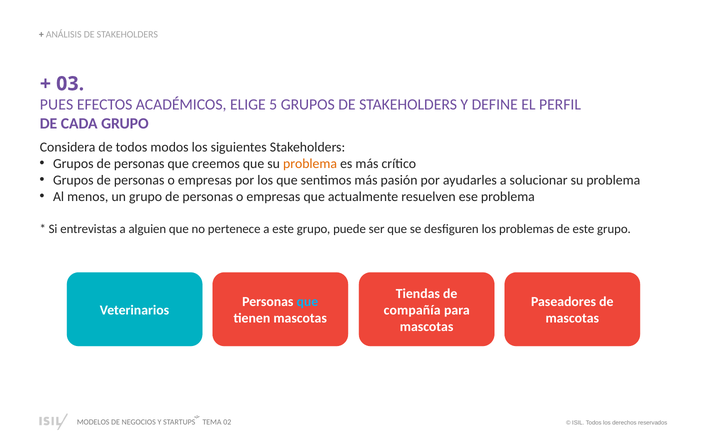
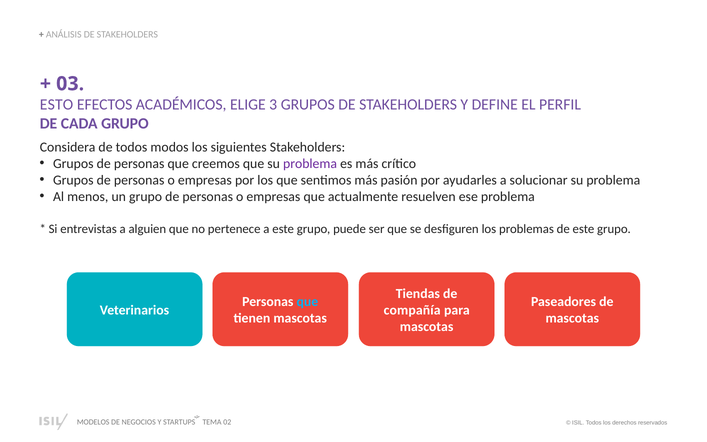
PUES: PUES -> ESTO (57, 105)
5: 5 -> 3 (273, 105)
problema colour: orange -> purple (310, 163)
